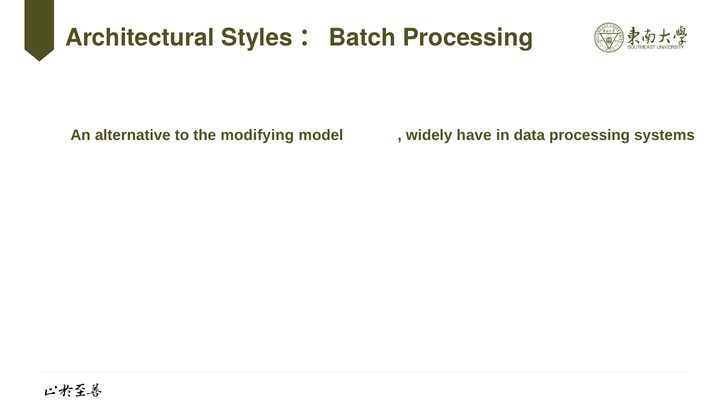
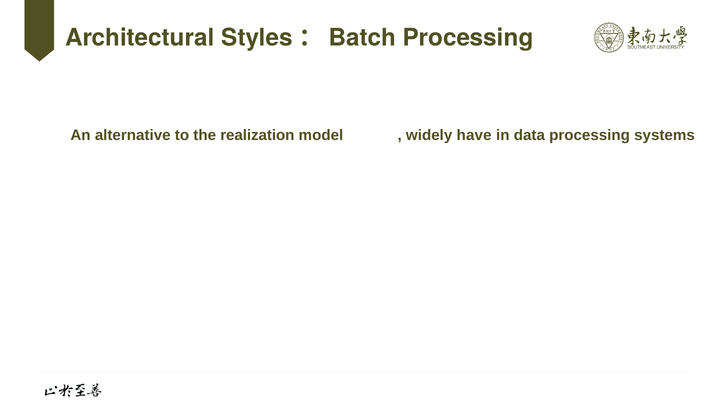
modifying: modifying -> realization (257, 135)
